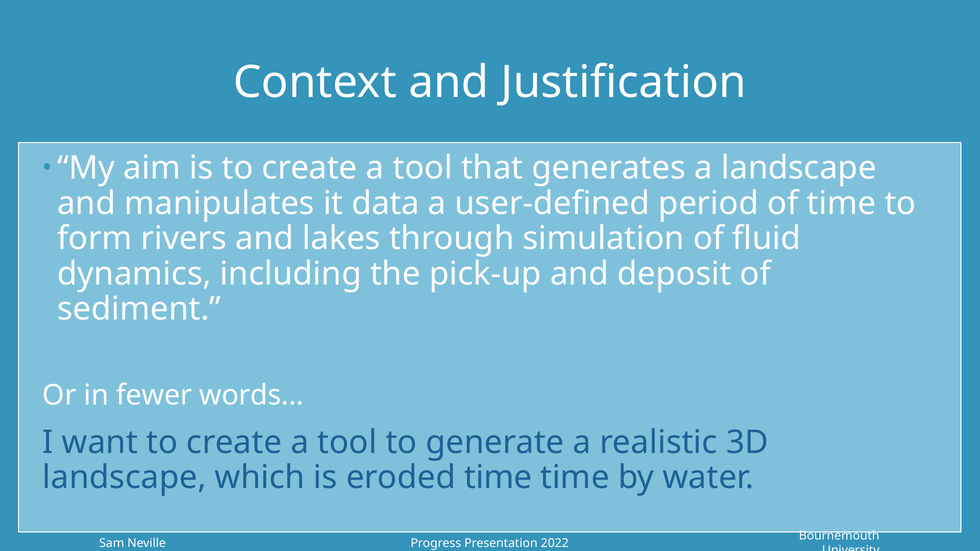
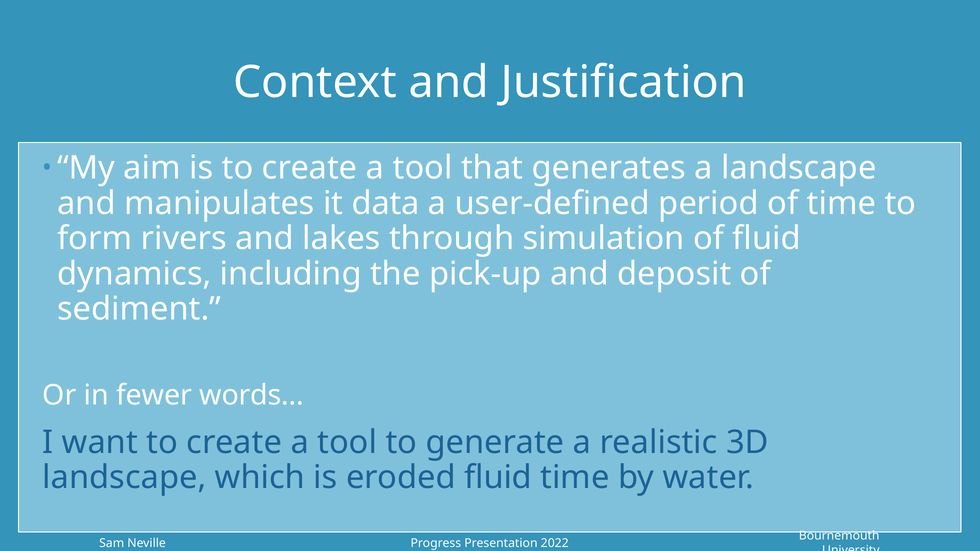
eroded time: time -> fluid (498, 478)
